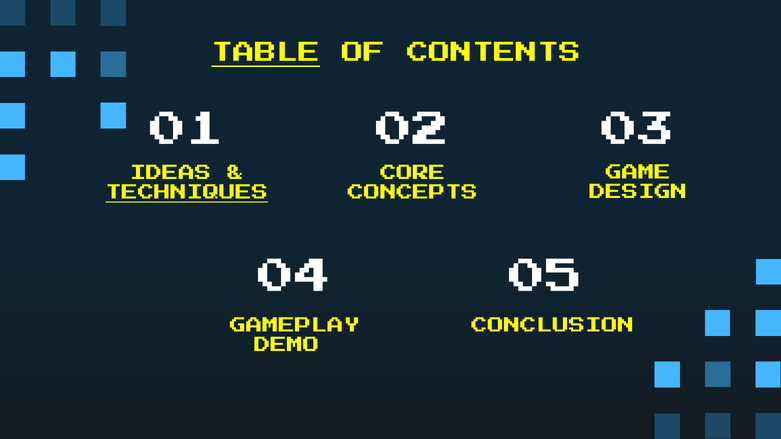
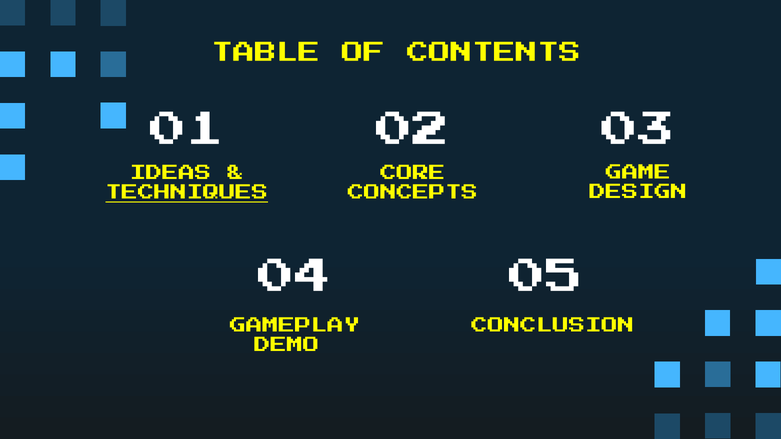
TABLE underline: present -> none (266, 57)
